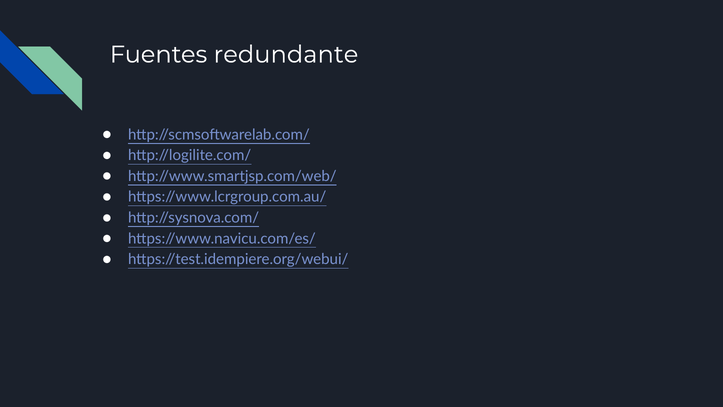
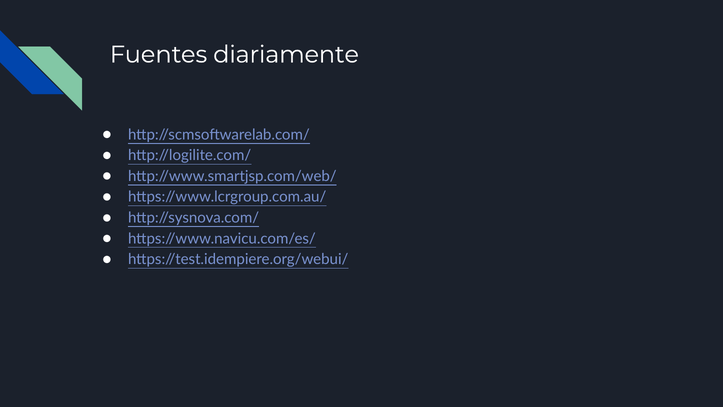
redundante: redundante -> diariamente (286, 55)
